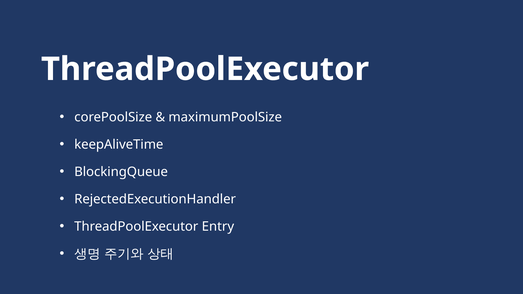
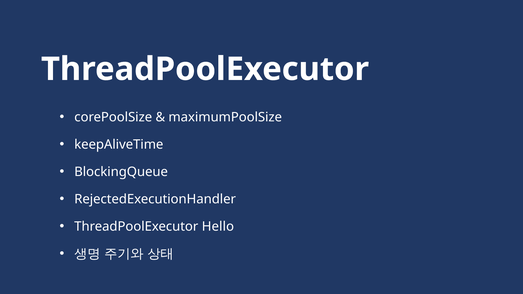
Entry: Entry -> Hello (218, 227)
